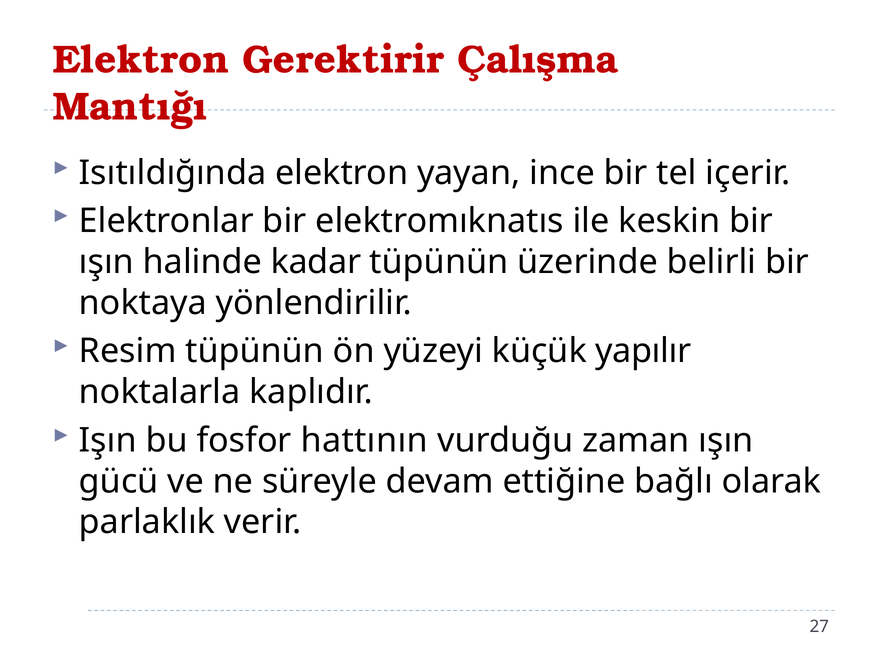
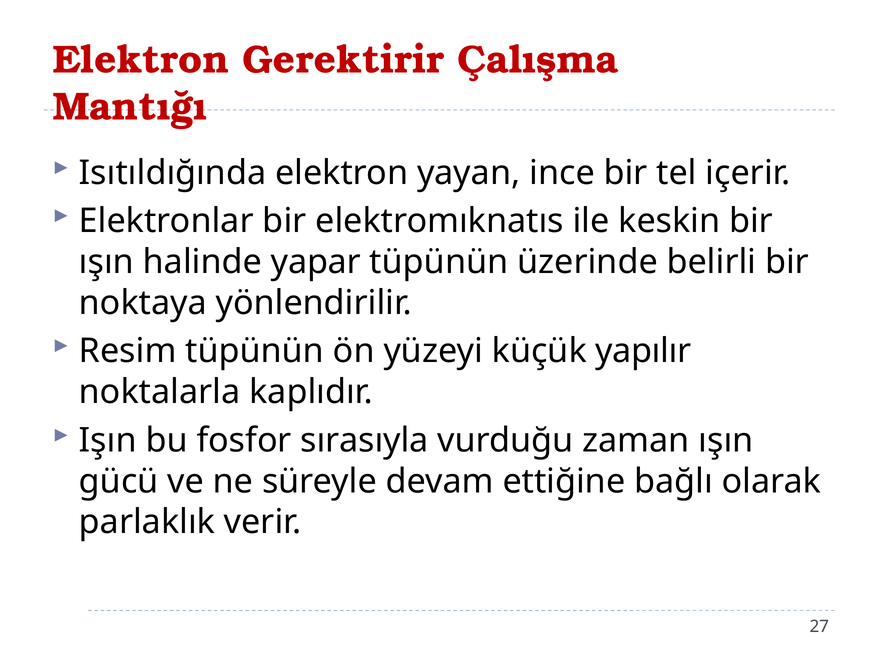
kadar: kadar -> yapar (316, 262)
hattının: hattının -> sırasıyla (365, 441)
